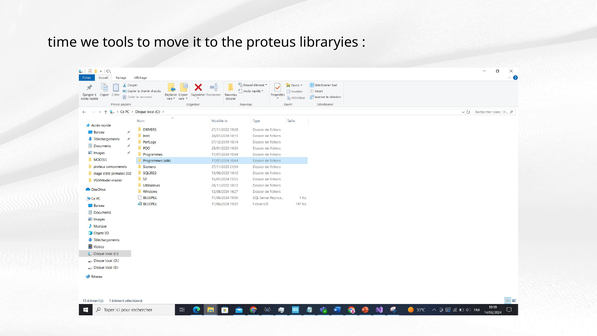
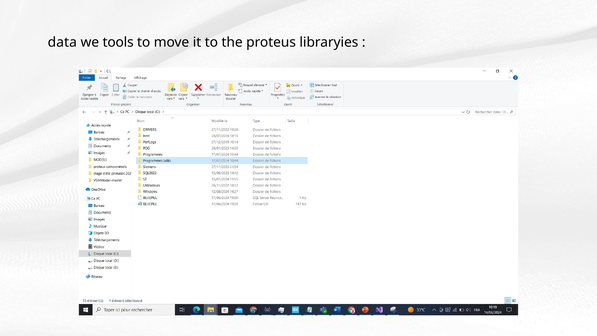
time: time -> data (62, 42)
